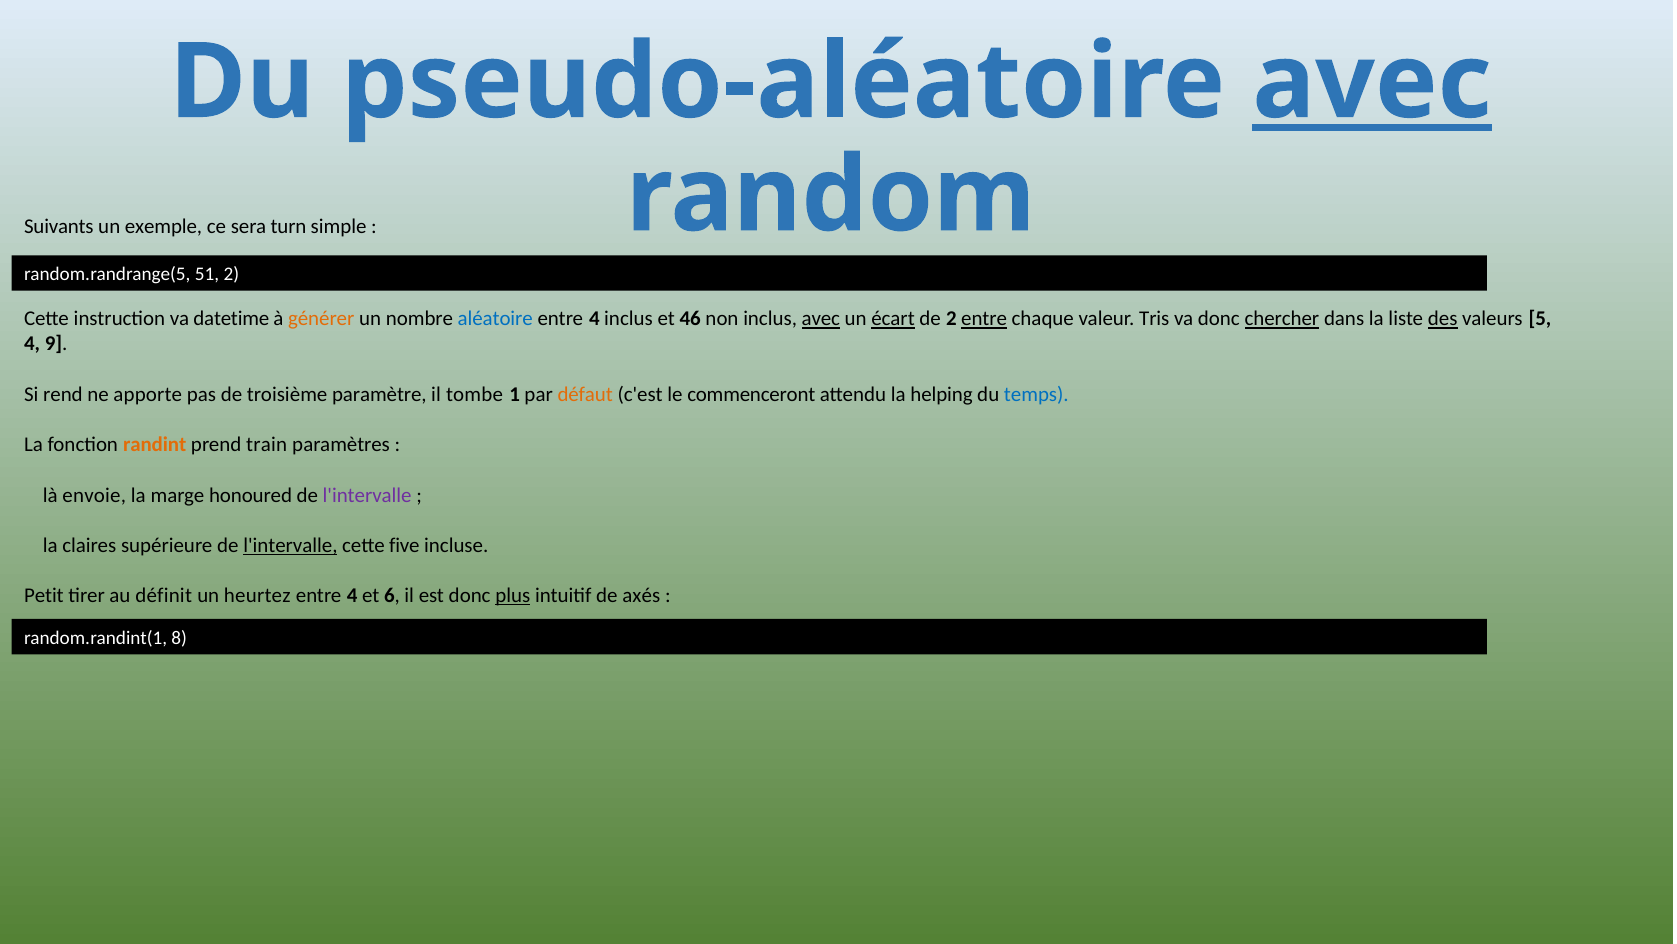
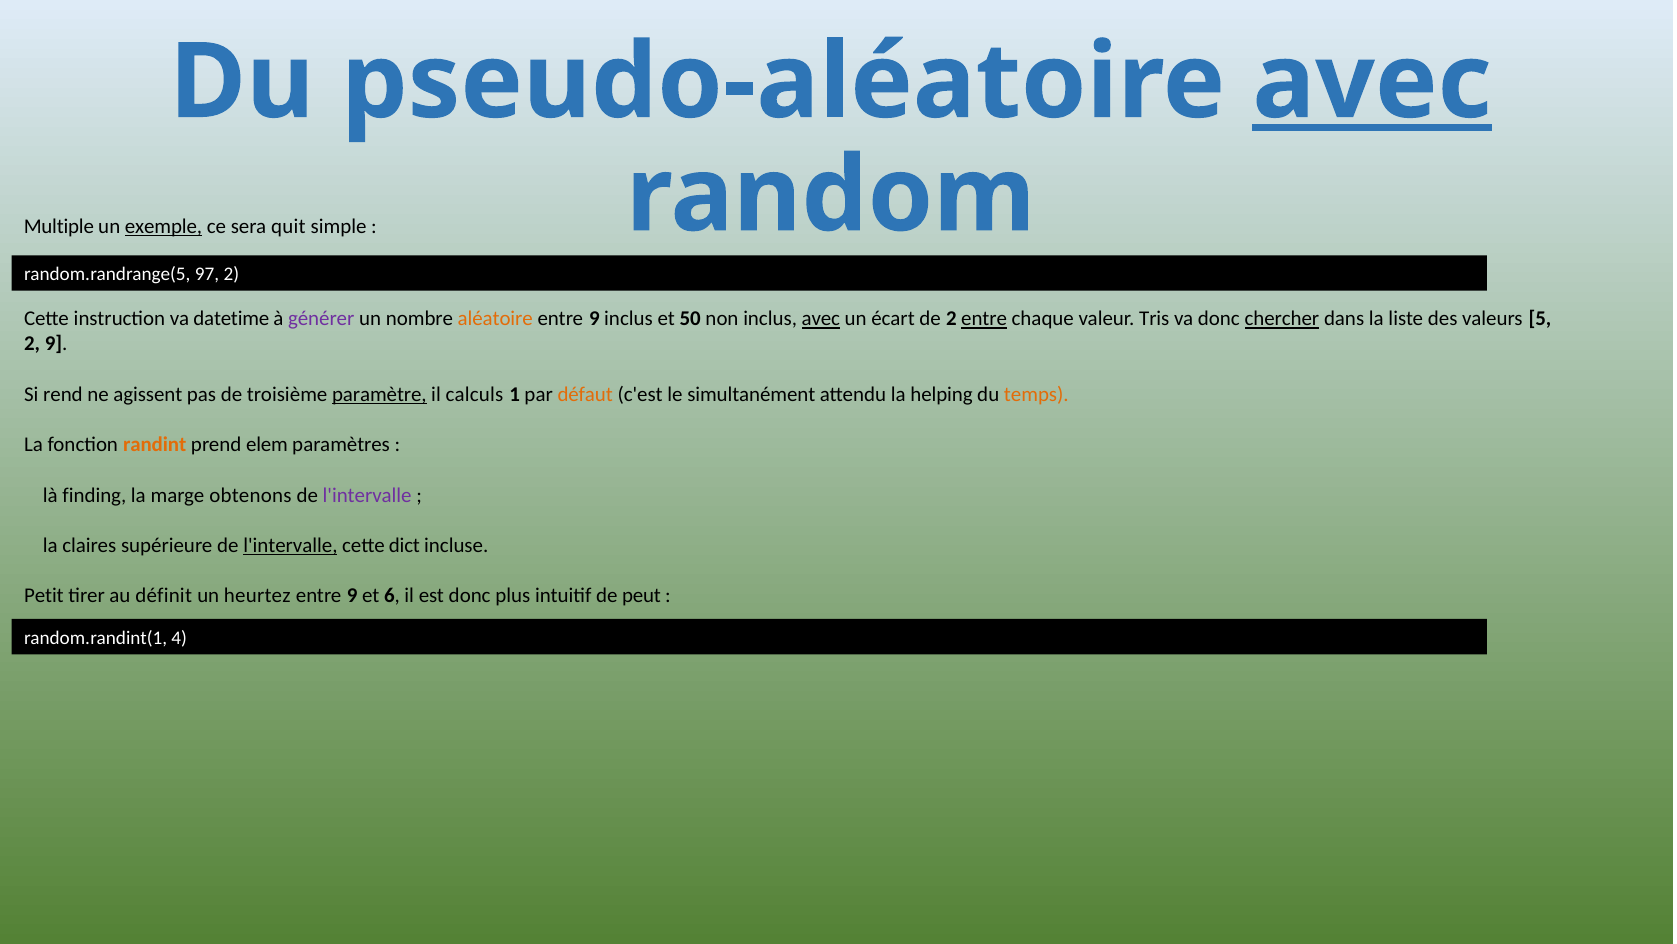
Suivants: Suivants -> Multiple (59, 227)
exemple underline: none -> present (164, 227)
turn: turn -> quit (288, 227)
51: 51 -> 97 (207, 274)
générer colour: orange -> purple (321, 319)
aléatoire colour: blue -> orange (495, 319)
4: 4 -> 9 (594, 319)
46: 46 -> 50 (690, 319)
écart underline: present -> none (893, 319)
des underline: present -> none (1443, 319)
4: 4 -> 2 (32, 344)
apporte: apporte -> agissent (148, 394)
paramètre underline: none -> present (379, 394)
tombe: tombe -> calculs (474, 394)
commenceront: commenceront -> simultanément (751, 394)
temps colour: blue -> orange (1036, 394)
train: train -> elem (267, 444)
envoie: envoie -> finding (94, 495)
honoured: honoured -> obtenons (250, 495)
five: five -> dict (404, 545)
4: 4 -> 9 (352, 595)
plus underline: present -> none (513, 595)
axés: axés -> peut (642, 595)
8: 8 -> 4 (179, 637)
